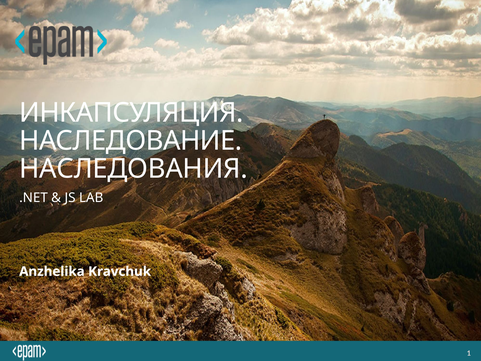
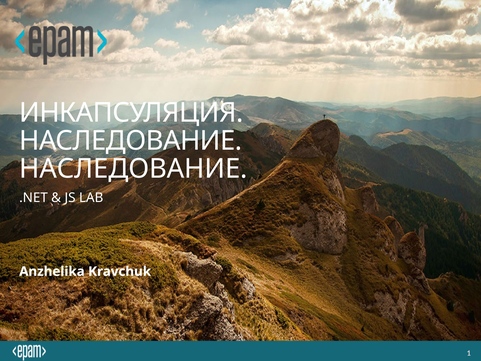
НАСЛЕДОВАНИЯ: НАСЛЕДОВАНИЯ -> НАСЛЕДОВАНИЕ (133, 169)
